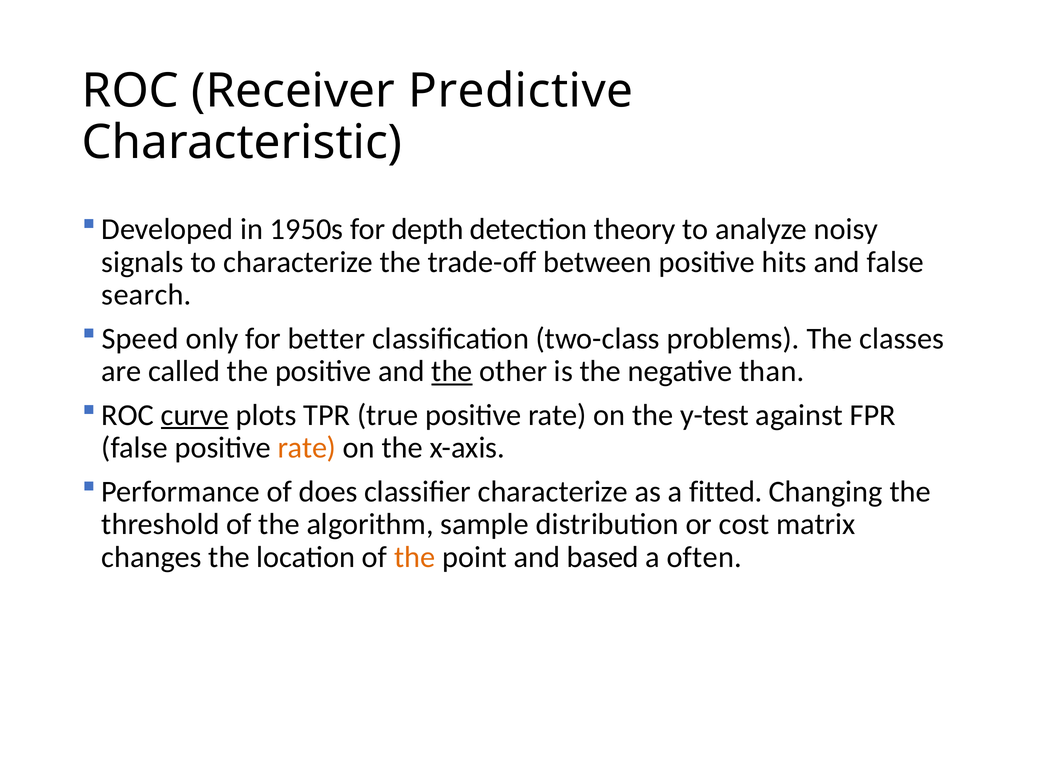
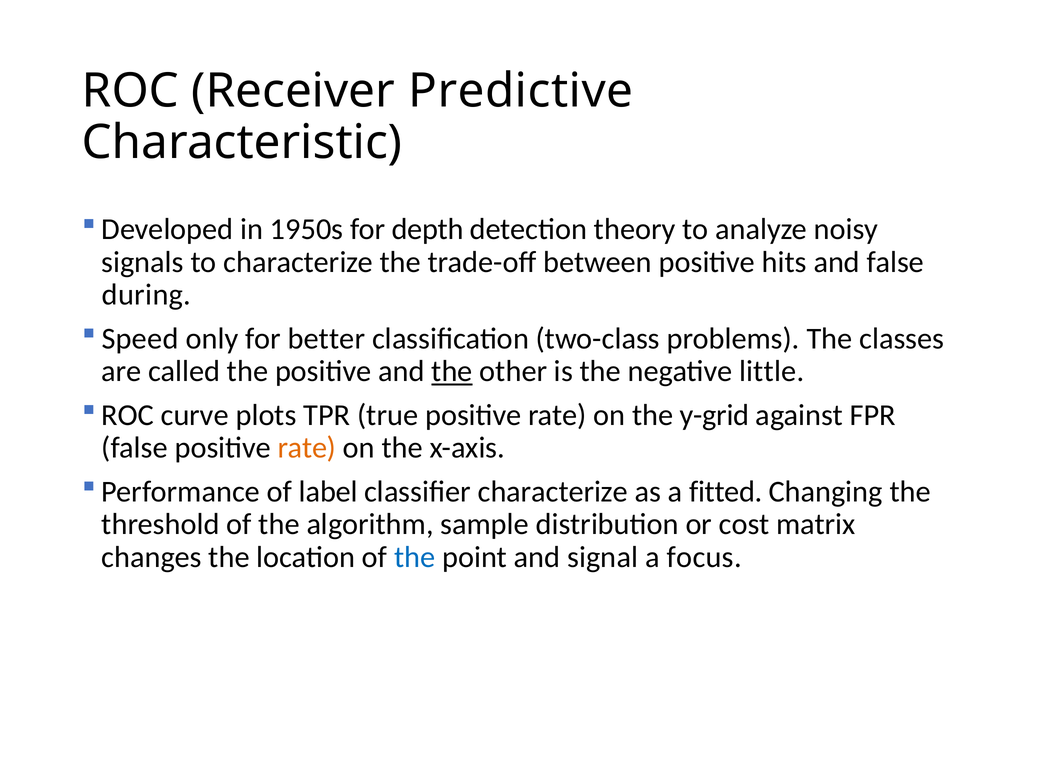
search: search -> during (146, 295)
than: than -> little (772, 371)
curve underline: present -> none (195, 415)
y-test: y-test -> y-grid (715, 415)
does: does -> label (328, 491)
the colour: orange -> blue (415, 557)
based: based -> signal (603, 557)
often: often -> focus (704, 557)
